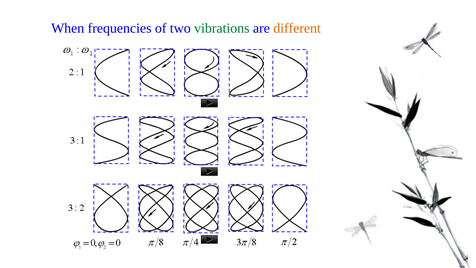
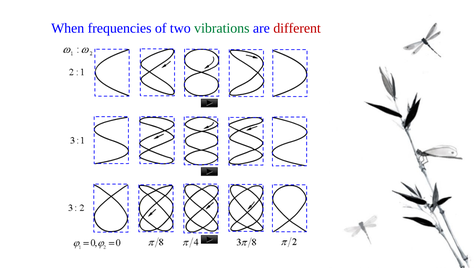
different colour: orange -> red (297, 28)
